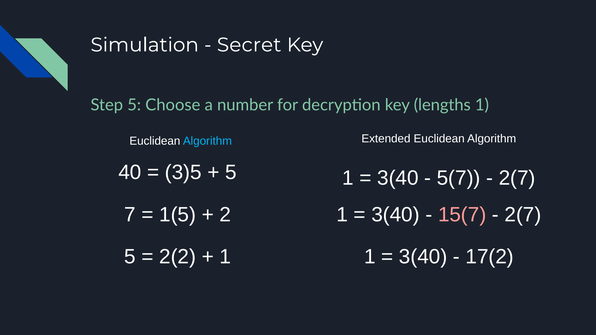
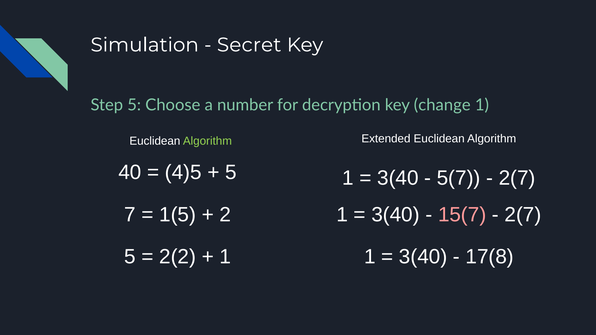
lengths: lengths -> change (442, 105)
Algorithm colour: light blue -> light green (207, 141)
3)5: 3)5 -> 4)5 (183, 173)
17(2: 17(2 -> 17(8 (490, 257)
